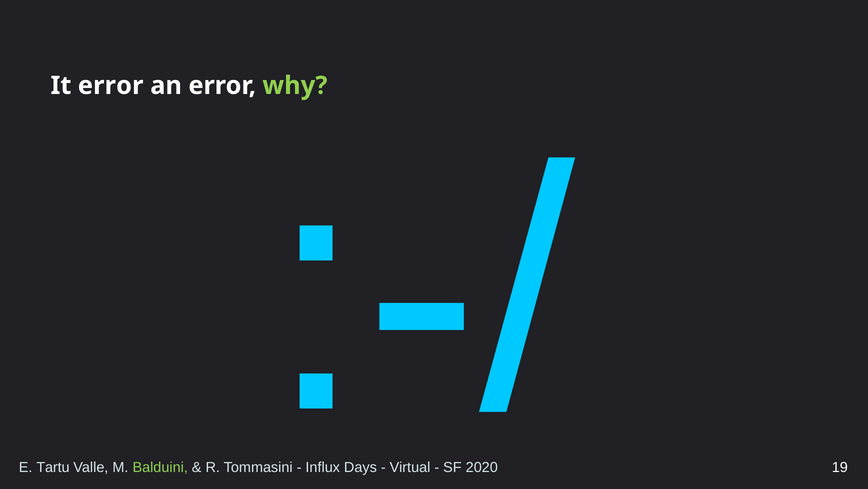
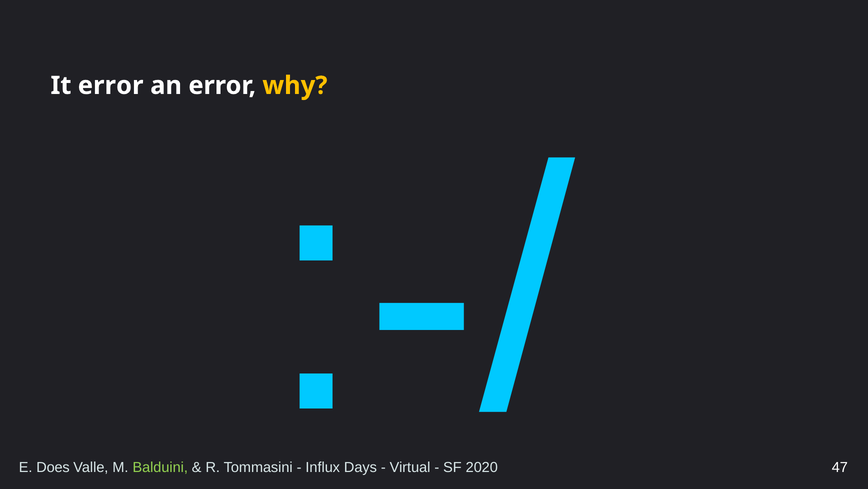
why colour: light green -> yellow (295, 85)
Tartu: Tartu -> Does (53, 467)
19: 19 -> 47 (840, 467)
